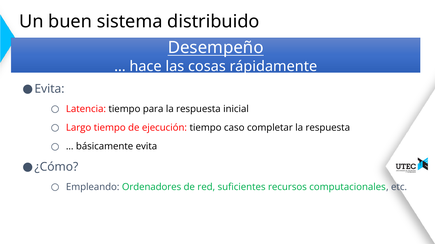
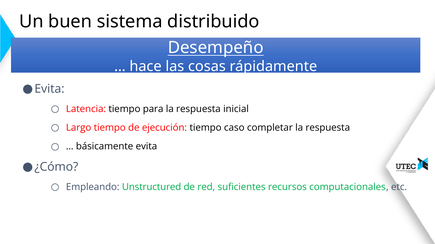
Ordenadores: Ordenadores -> Unstructured (152, 187)
